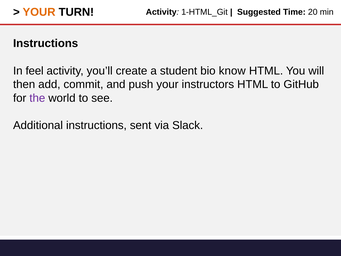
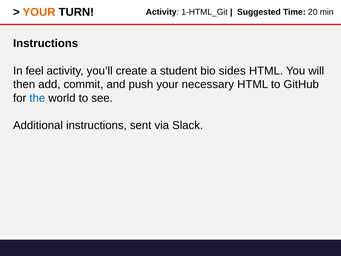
know: know -> sides (232, 71)
instructors: instructors -> necessary (208, 84)
the colour: purple -> blue (37, 98)
